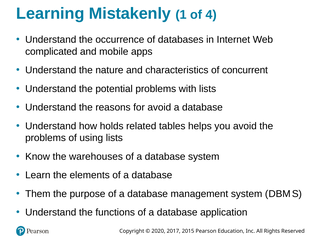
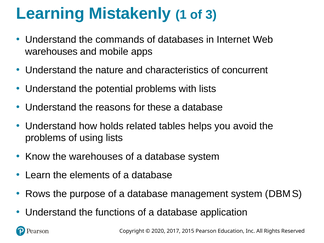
4: 4 -> 3 (211, 15)
occurrence: occurrence -> commands (120, 40)
complicated: complicated -> warehouses (51, 52)
for avoid: avoid -> these (159, 107)
Them: Them -> Rows (38, 194)
